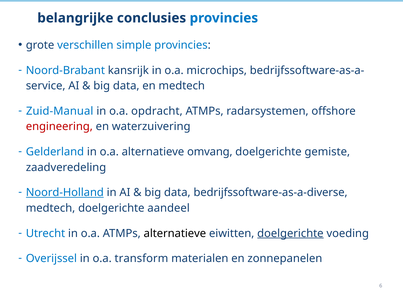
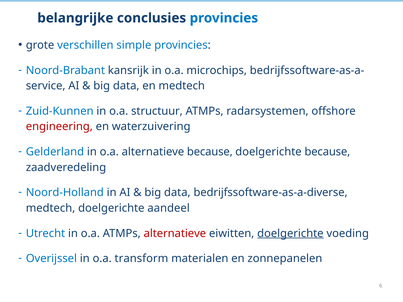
Zuid-Manual: Zuid-Manual -> Zuid-Kunnen (60, 111)
opdracht: opdracht -> structuur (157, 111)
alternatieve omvang: omvang -> because (210, 152)
doelgerichte gemiste: gemiste -> because (327, 152)
Noord-Holland underline: present -> none (65, 193)
alternatieve colour: black -> red (175, 234)
